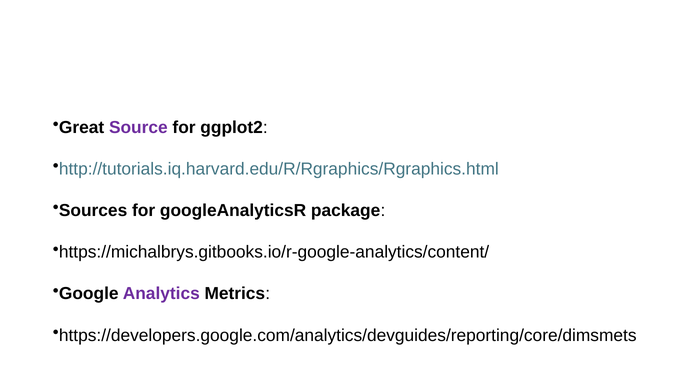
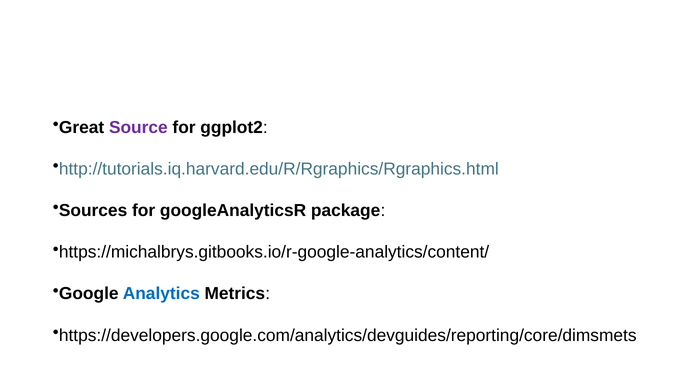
Analytics colour: purple -> blue (161, 294)
